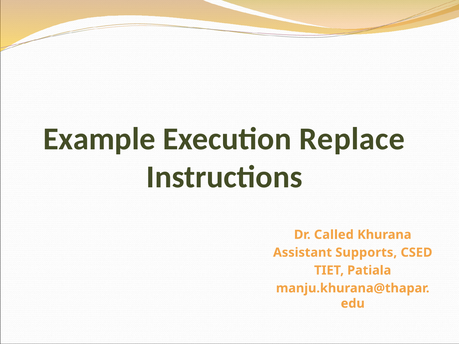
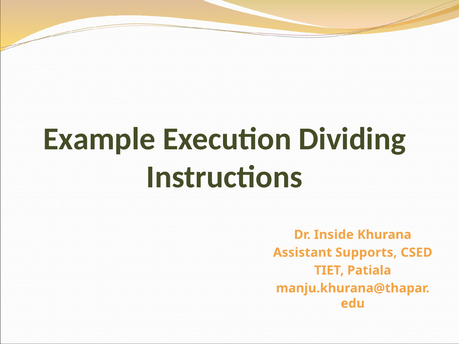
Replace: Replace -> Dividing (352, 139)
Called: Called -> Inside (334, 235)
